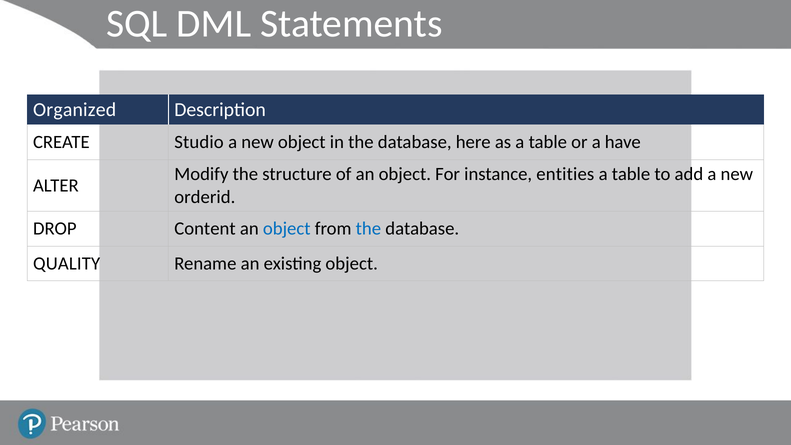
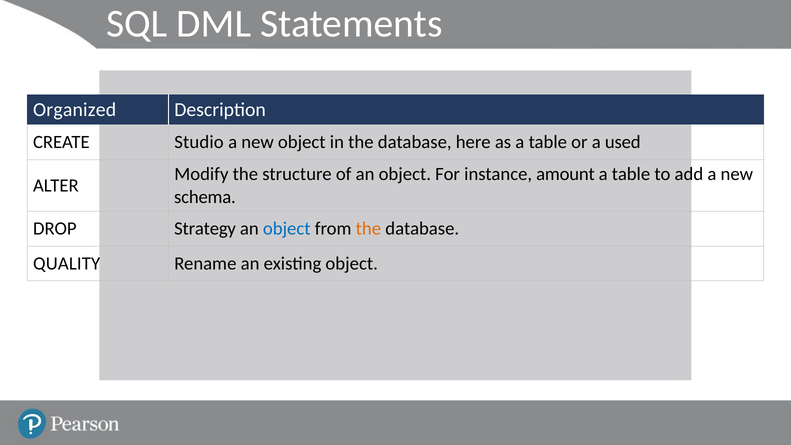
have: have -> used (623, 142)
entities: entities -> amount (565, 174)
orderid: orderid -> schema (205, 197)
Content: Content -> Strategy (205, 229)
the colour: blue -> orange (368, 229)
